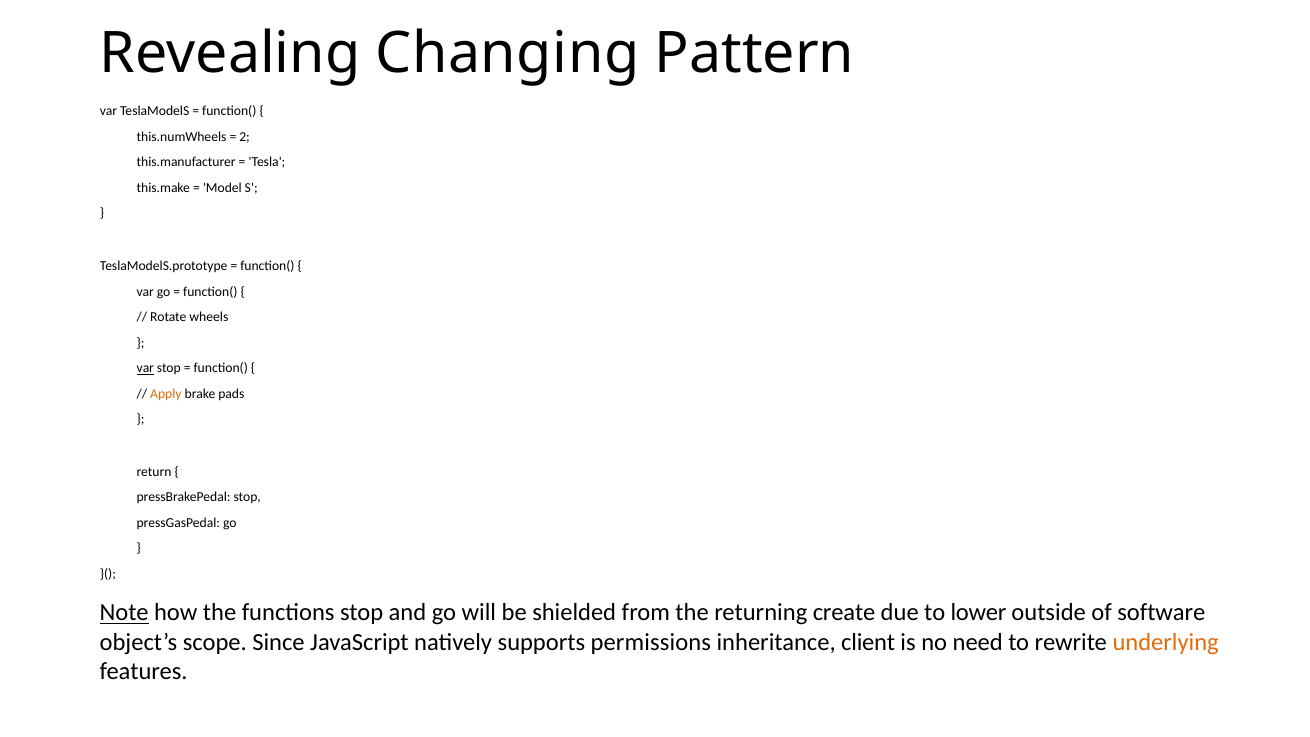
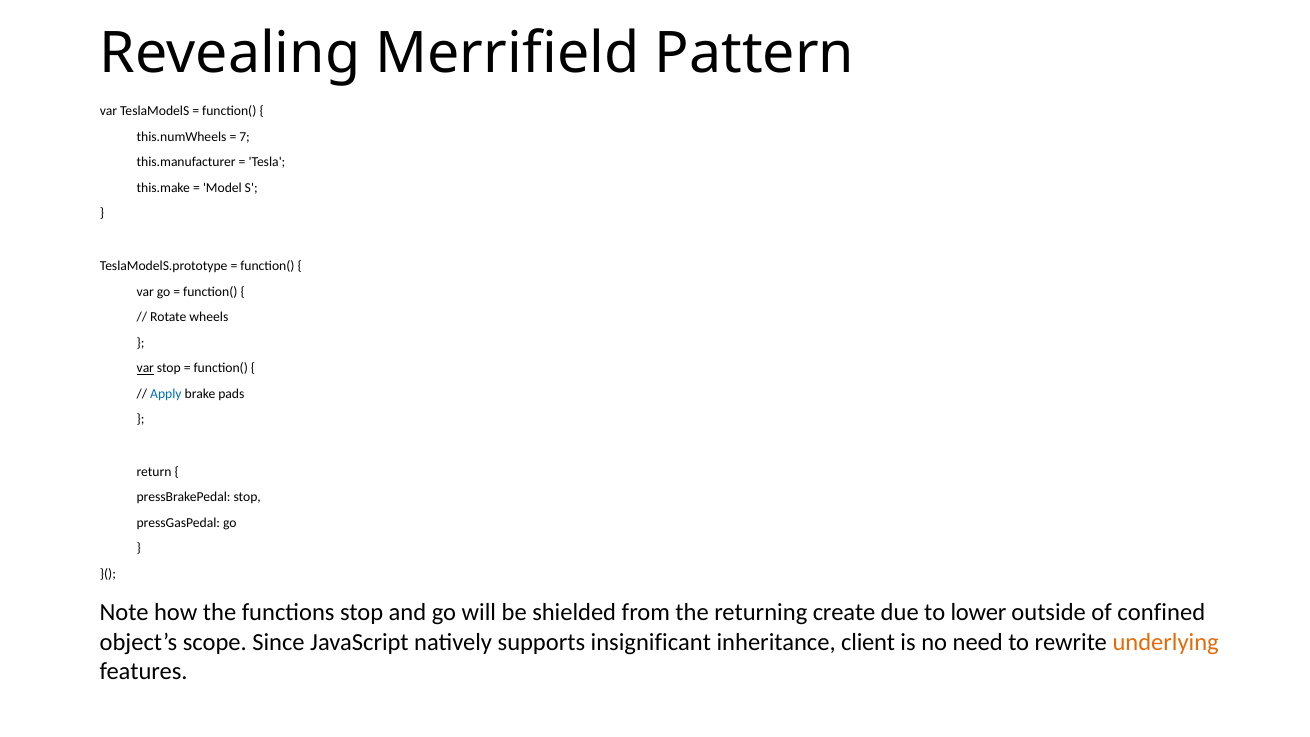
Changing: Changing -> Merrifield (508, 53)
2: 2 -> 7 (245, 137)
Apply colour: orange -> blue (166, 394)
Note underline: present -> none (124, 613)
software: software -> confined (1161, 613)
permissions: permissions -> insignificant (651, 642)
